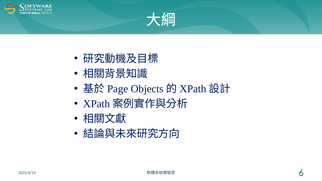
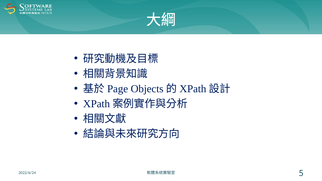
6: 6 -> 5 (301, 173)
